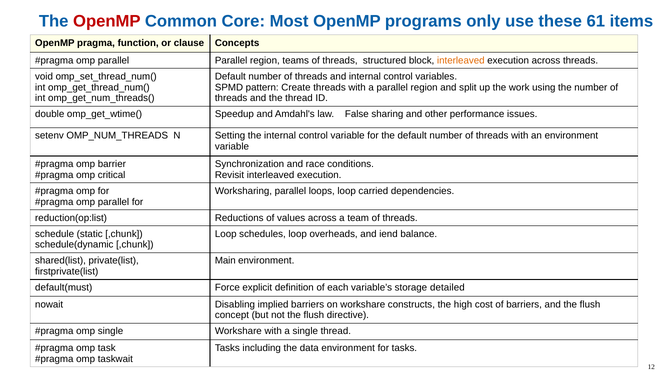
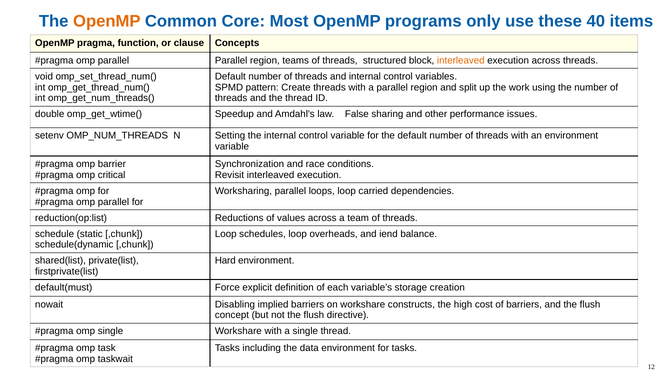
OpenMP colour: red -> orange (107, 21)
61: 61 -> 40 (596, 21)
Main: Main -> Hard (225, 260)
detailed: detailed -> creation (447, 287)
